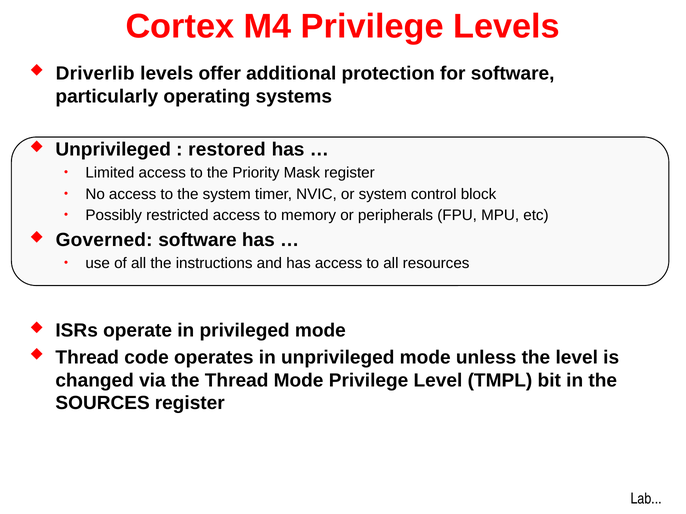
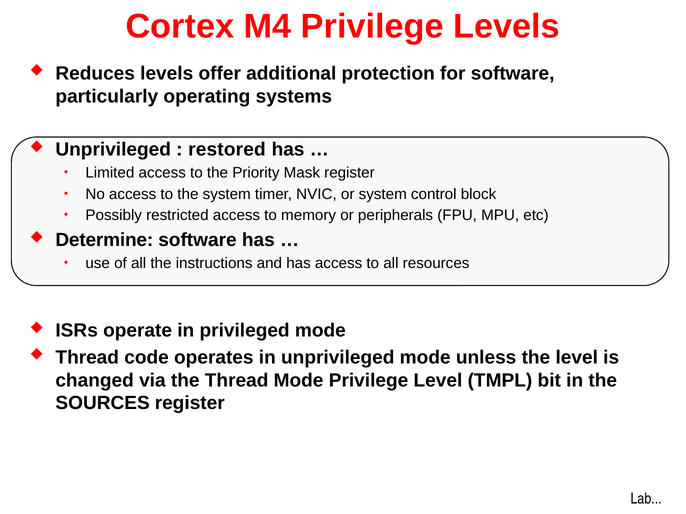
Driverlib: Driverlib -> Reduces (95, 73)
Governed: Governed -> Determine (104, 240)
